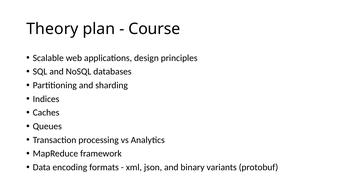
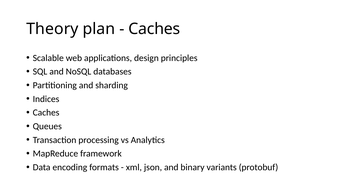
Course: Course -> Caches (154, 29)
